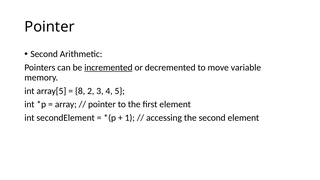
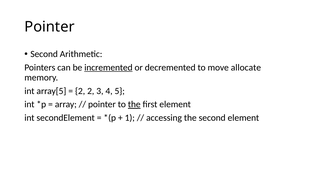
variable: variable -> allocate (246, 67)
8: 8 -> 2 (80, 91)
the underline: none -> present (134, 104)
